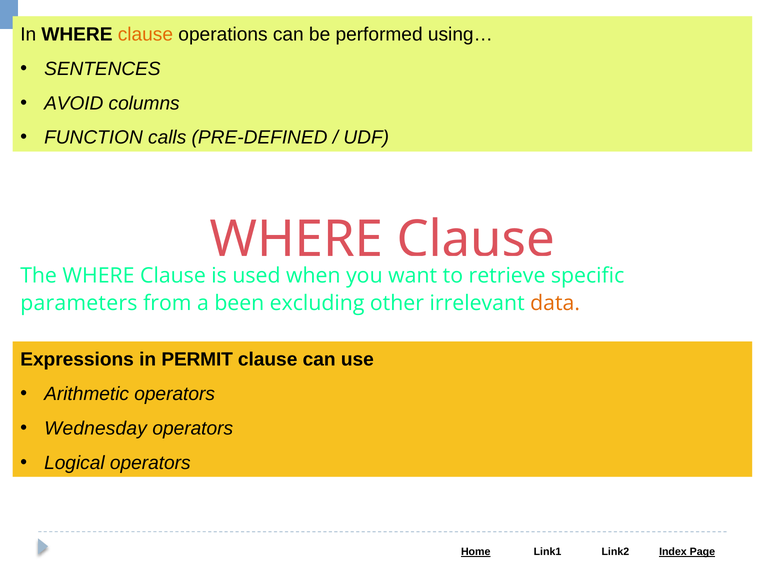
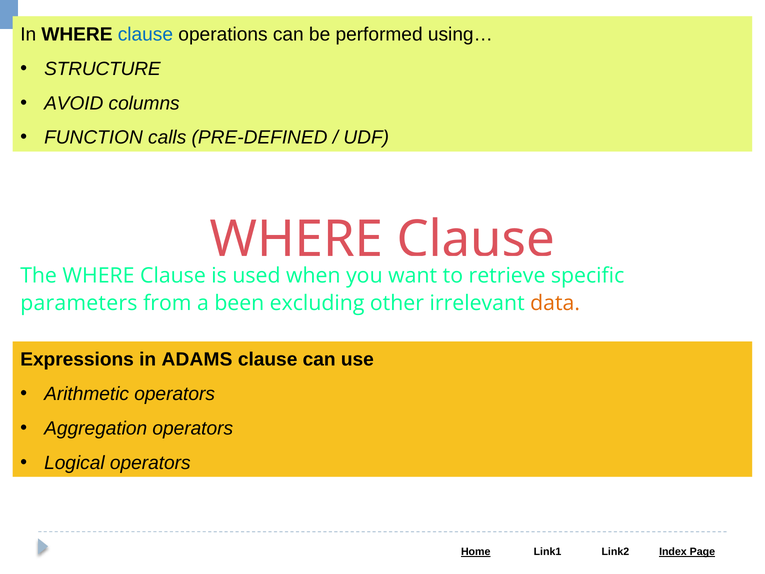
clause colour: orange -> blue (145, 34)
SENTENCES: SENTENCES -> STRUCTURE (102, 69)
PERMIT: PERMIT -> ADAMS (197, 359)
Wednesday: Wednesday -> Aggregation (96, 428)
